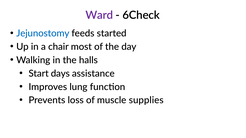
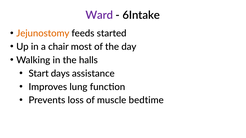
6Check: 6Check -> 6Intake (141, 15)
Jejunostomy colour: blue -> orange (43, 33)
supplies: supplies -> bedtime (146, 101)
